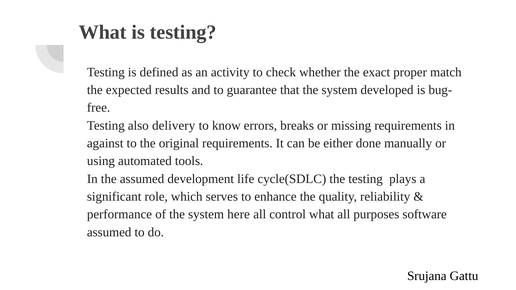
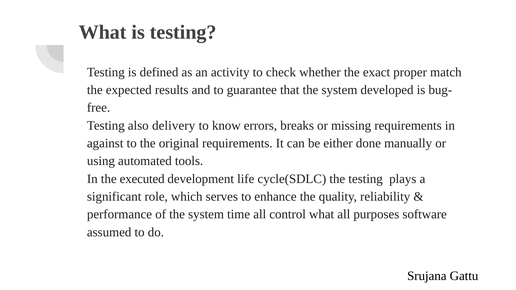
the assumed: assumed -> executed (142, 179)
here: here -> time (239, 215)
